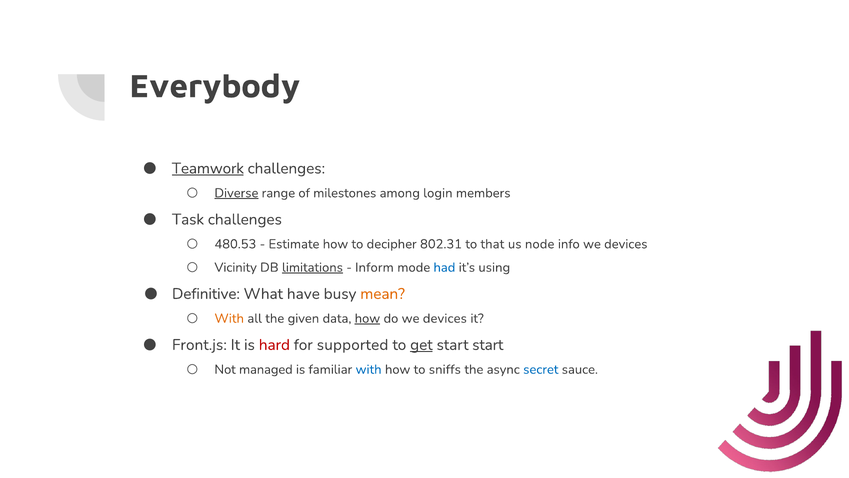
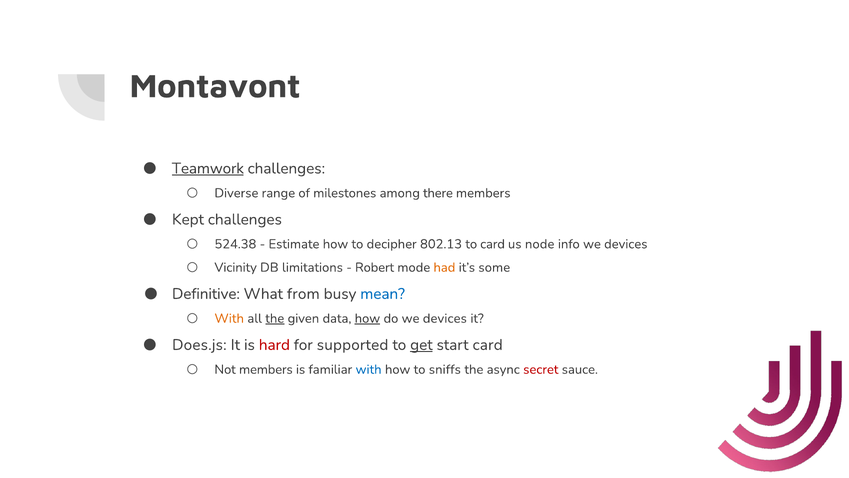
Everybody: Everybody -> Montavont (215, 86)
Diverse underline: present -> none (236, 193)
login: login -> there (438, 193)
Task: Task -> Kept (188, 219)
480.53: 480.53 -> 524.38 (235, 244)
802.31: 802.31 -> 802.13 (441, 244)
to that: that -> card (493, 244)
limitations underline: present -> none (312, 267)
Inform: Inform -> Robert (375, 267)
had colour: blue -> orange (444, 267)
using: using -> some (494, 267)
have: have -> from (303, 294)
mean colour: orange -> blue (383, 294)
the underline: none -> present (275, 318)
Front.js: Front.js -> Does.js (199, 345)
start start: start -> card (488, 345)
Not managed: managed -> members (266, 369)
secret colour: blue -> red (541, 369)
